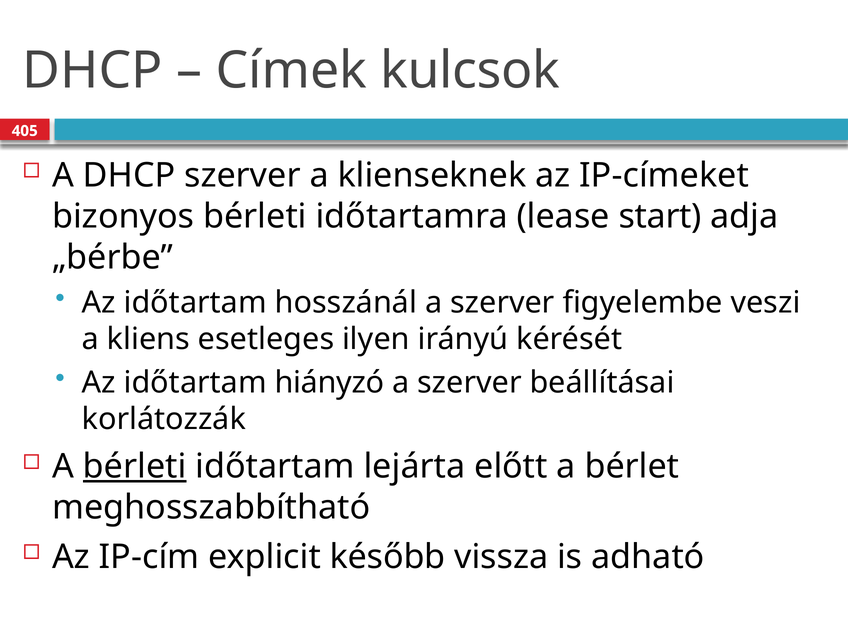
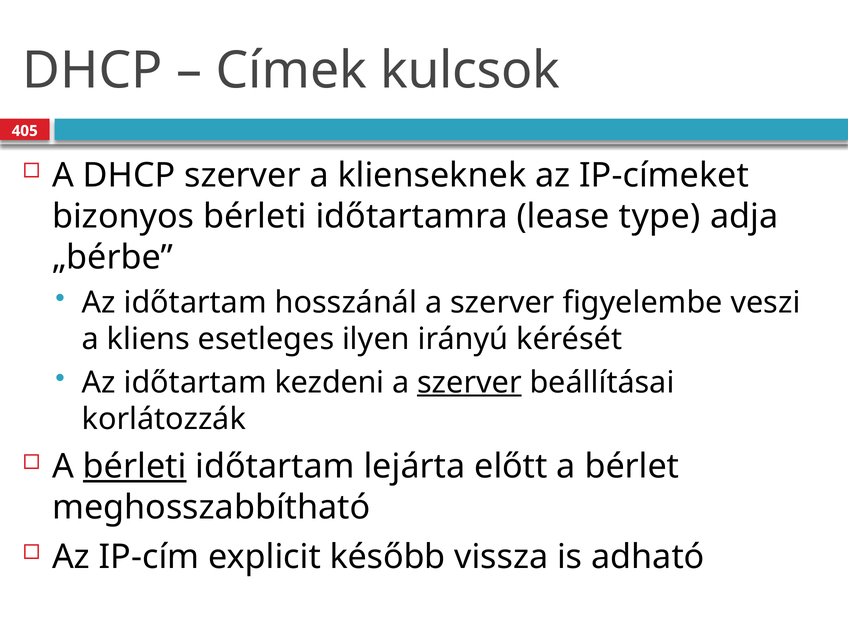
start: start -> type (660, 216)
hiányzó: hiányzó -> kezdeni (329, 382)
szerver underline: none -> present (469, 382)
